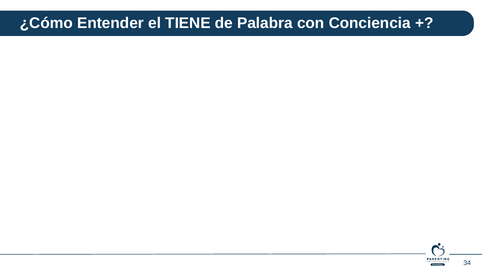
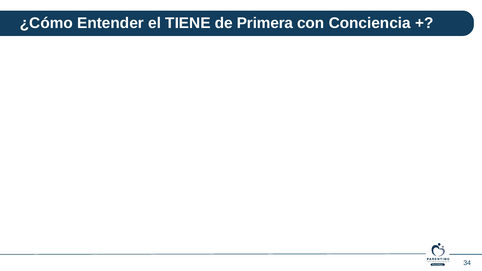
Palabra: Palabra -> Primera (265, 23)
